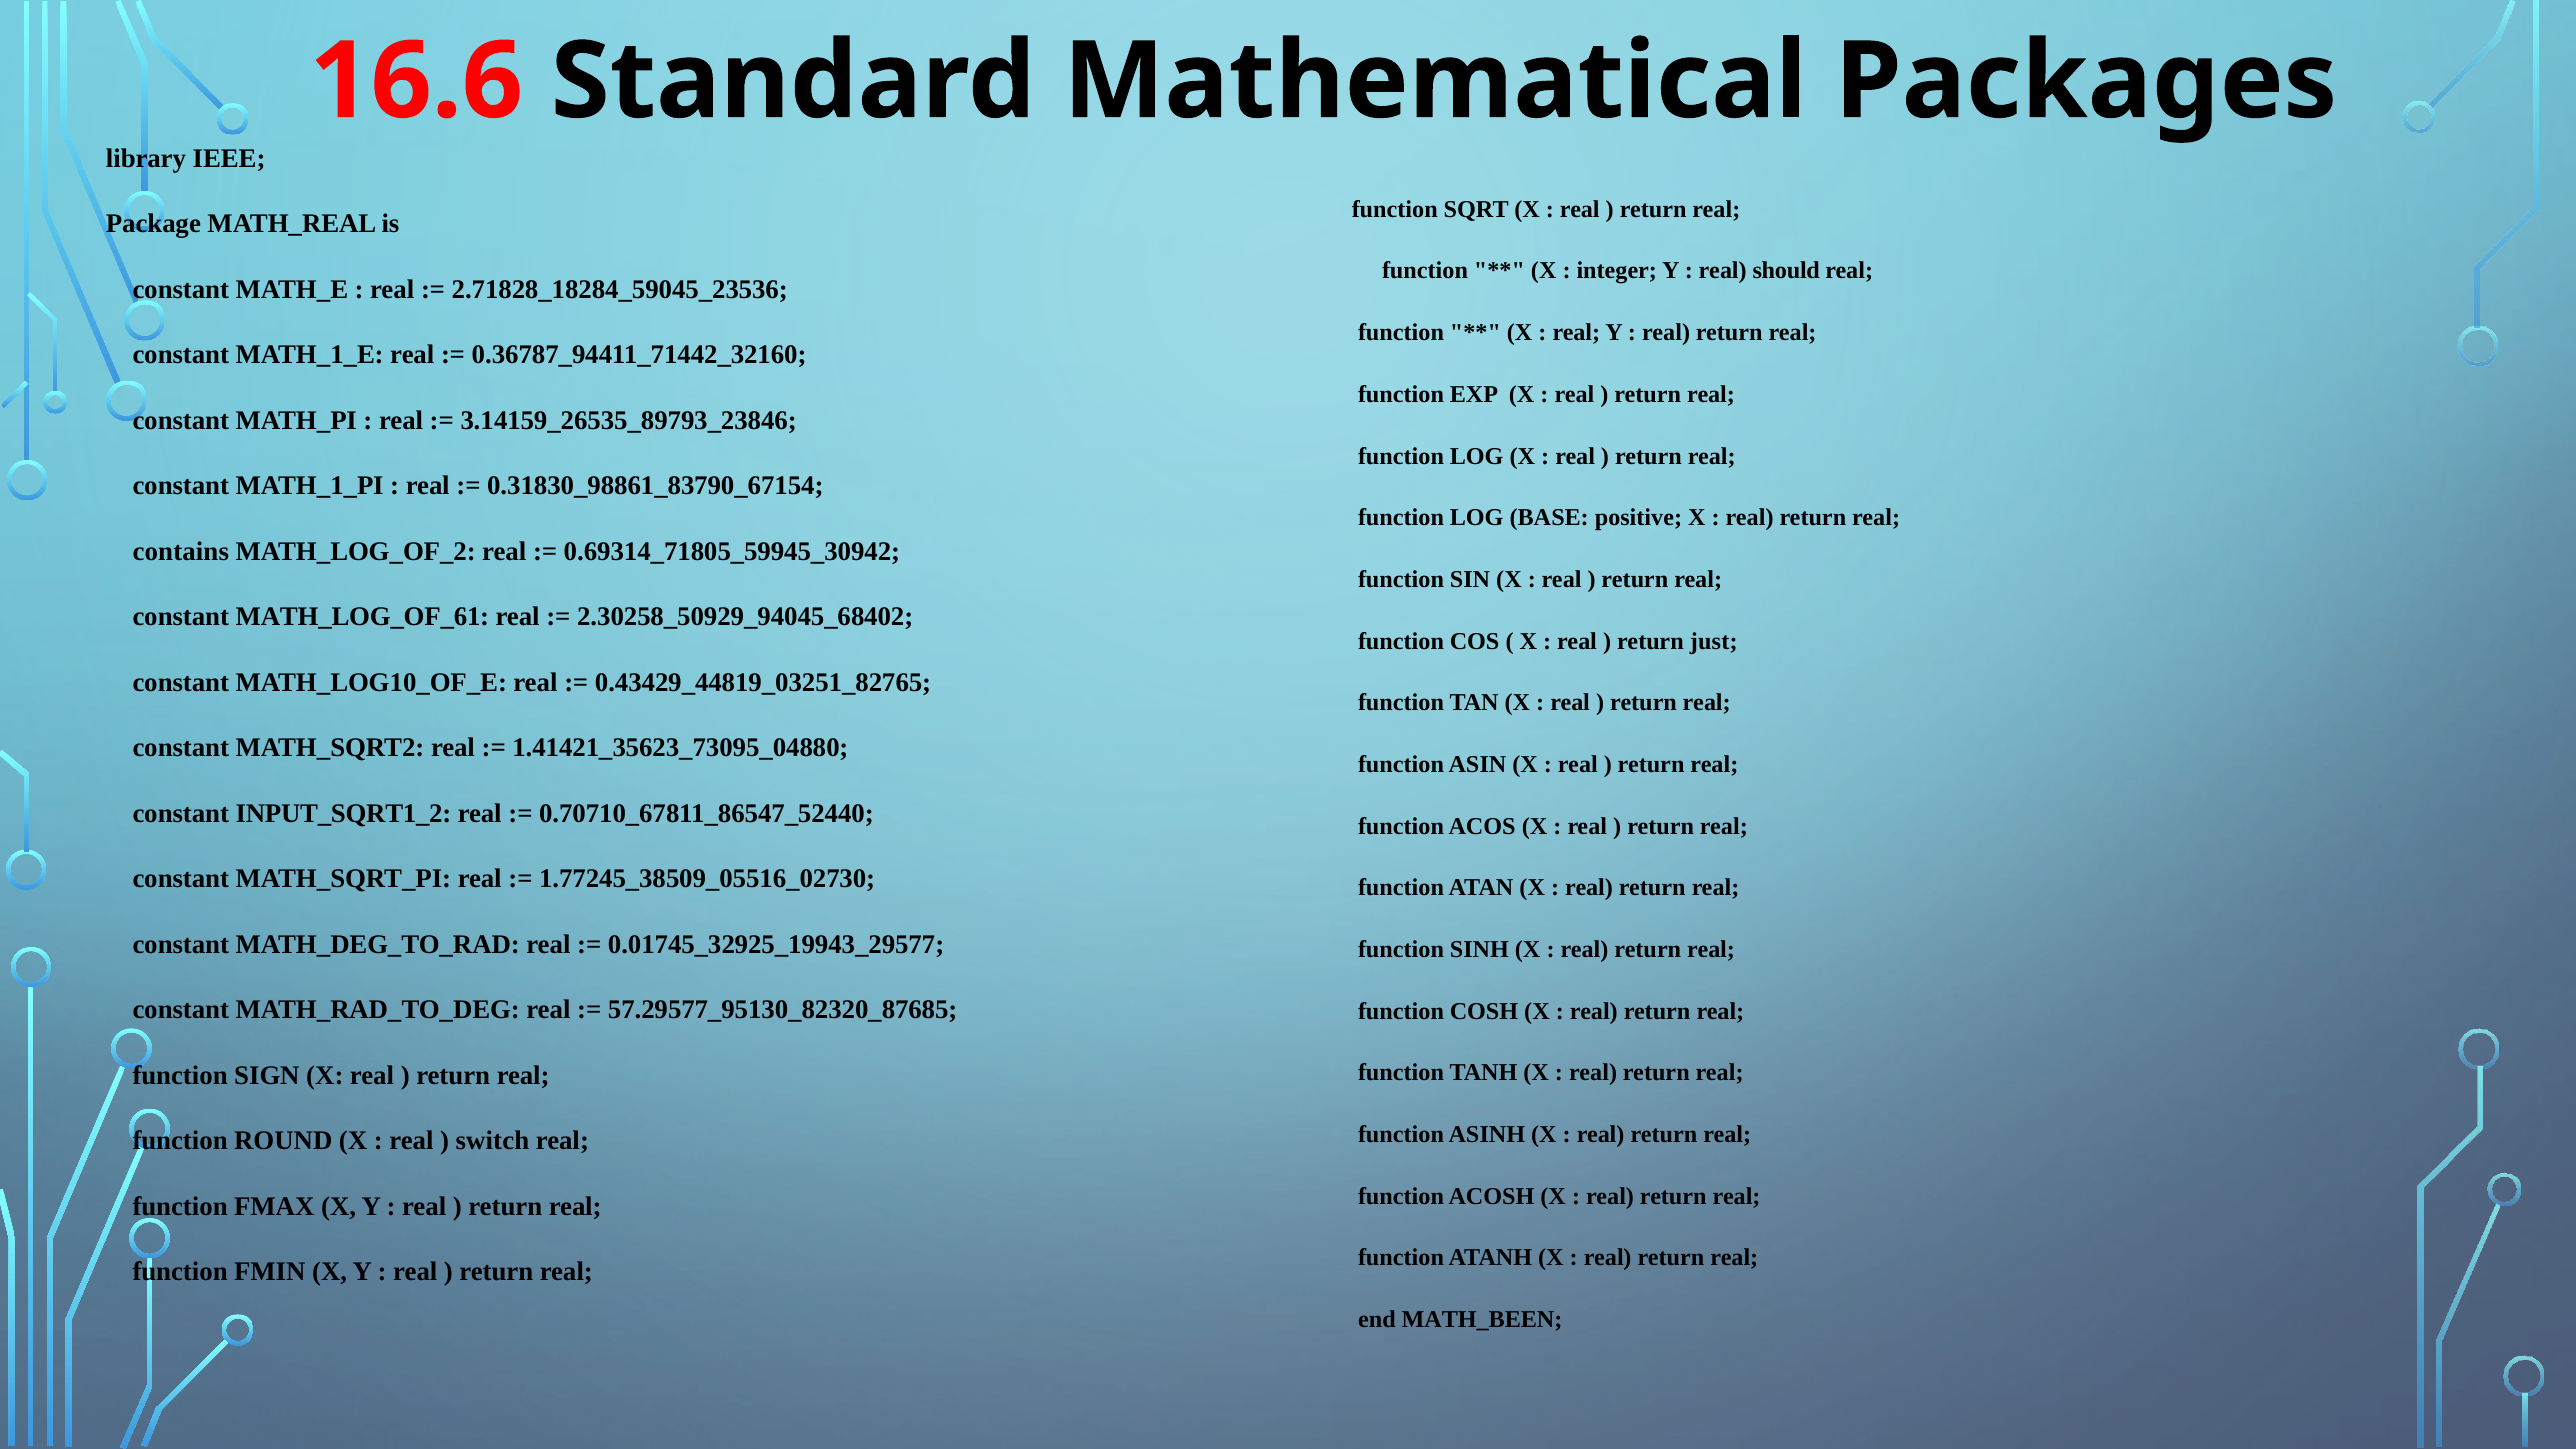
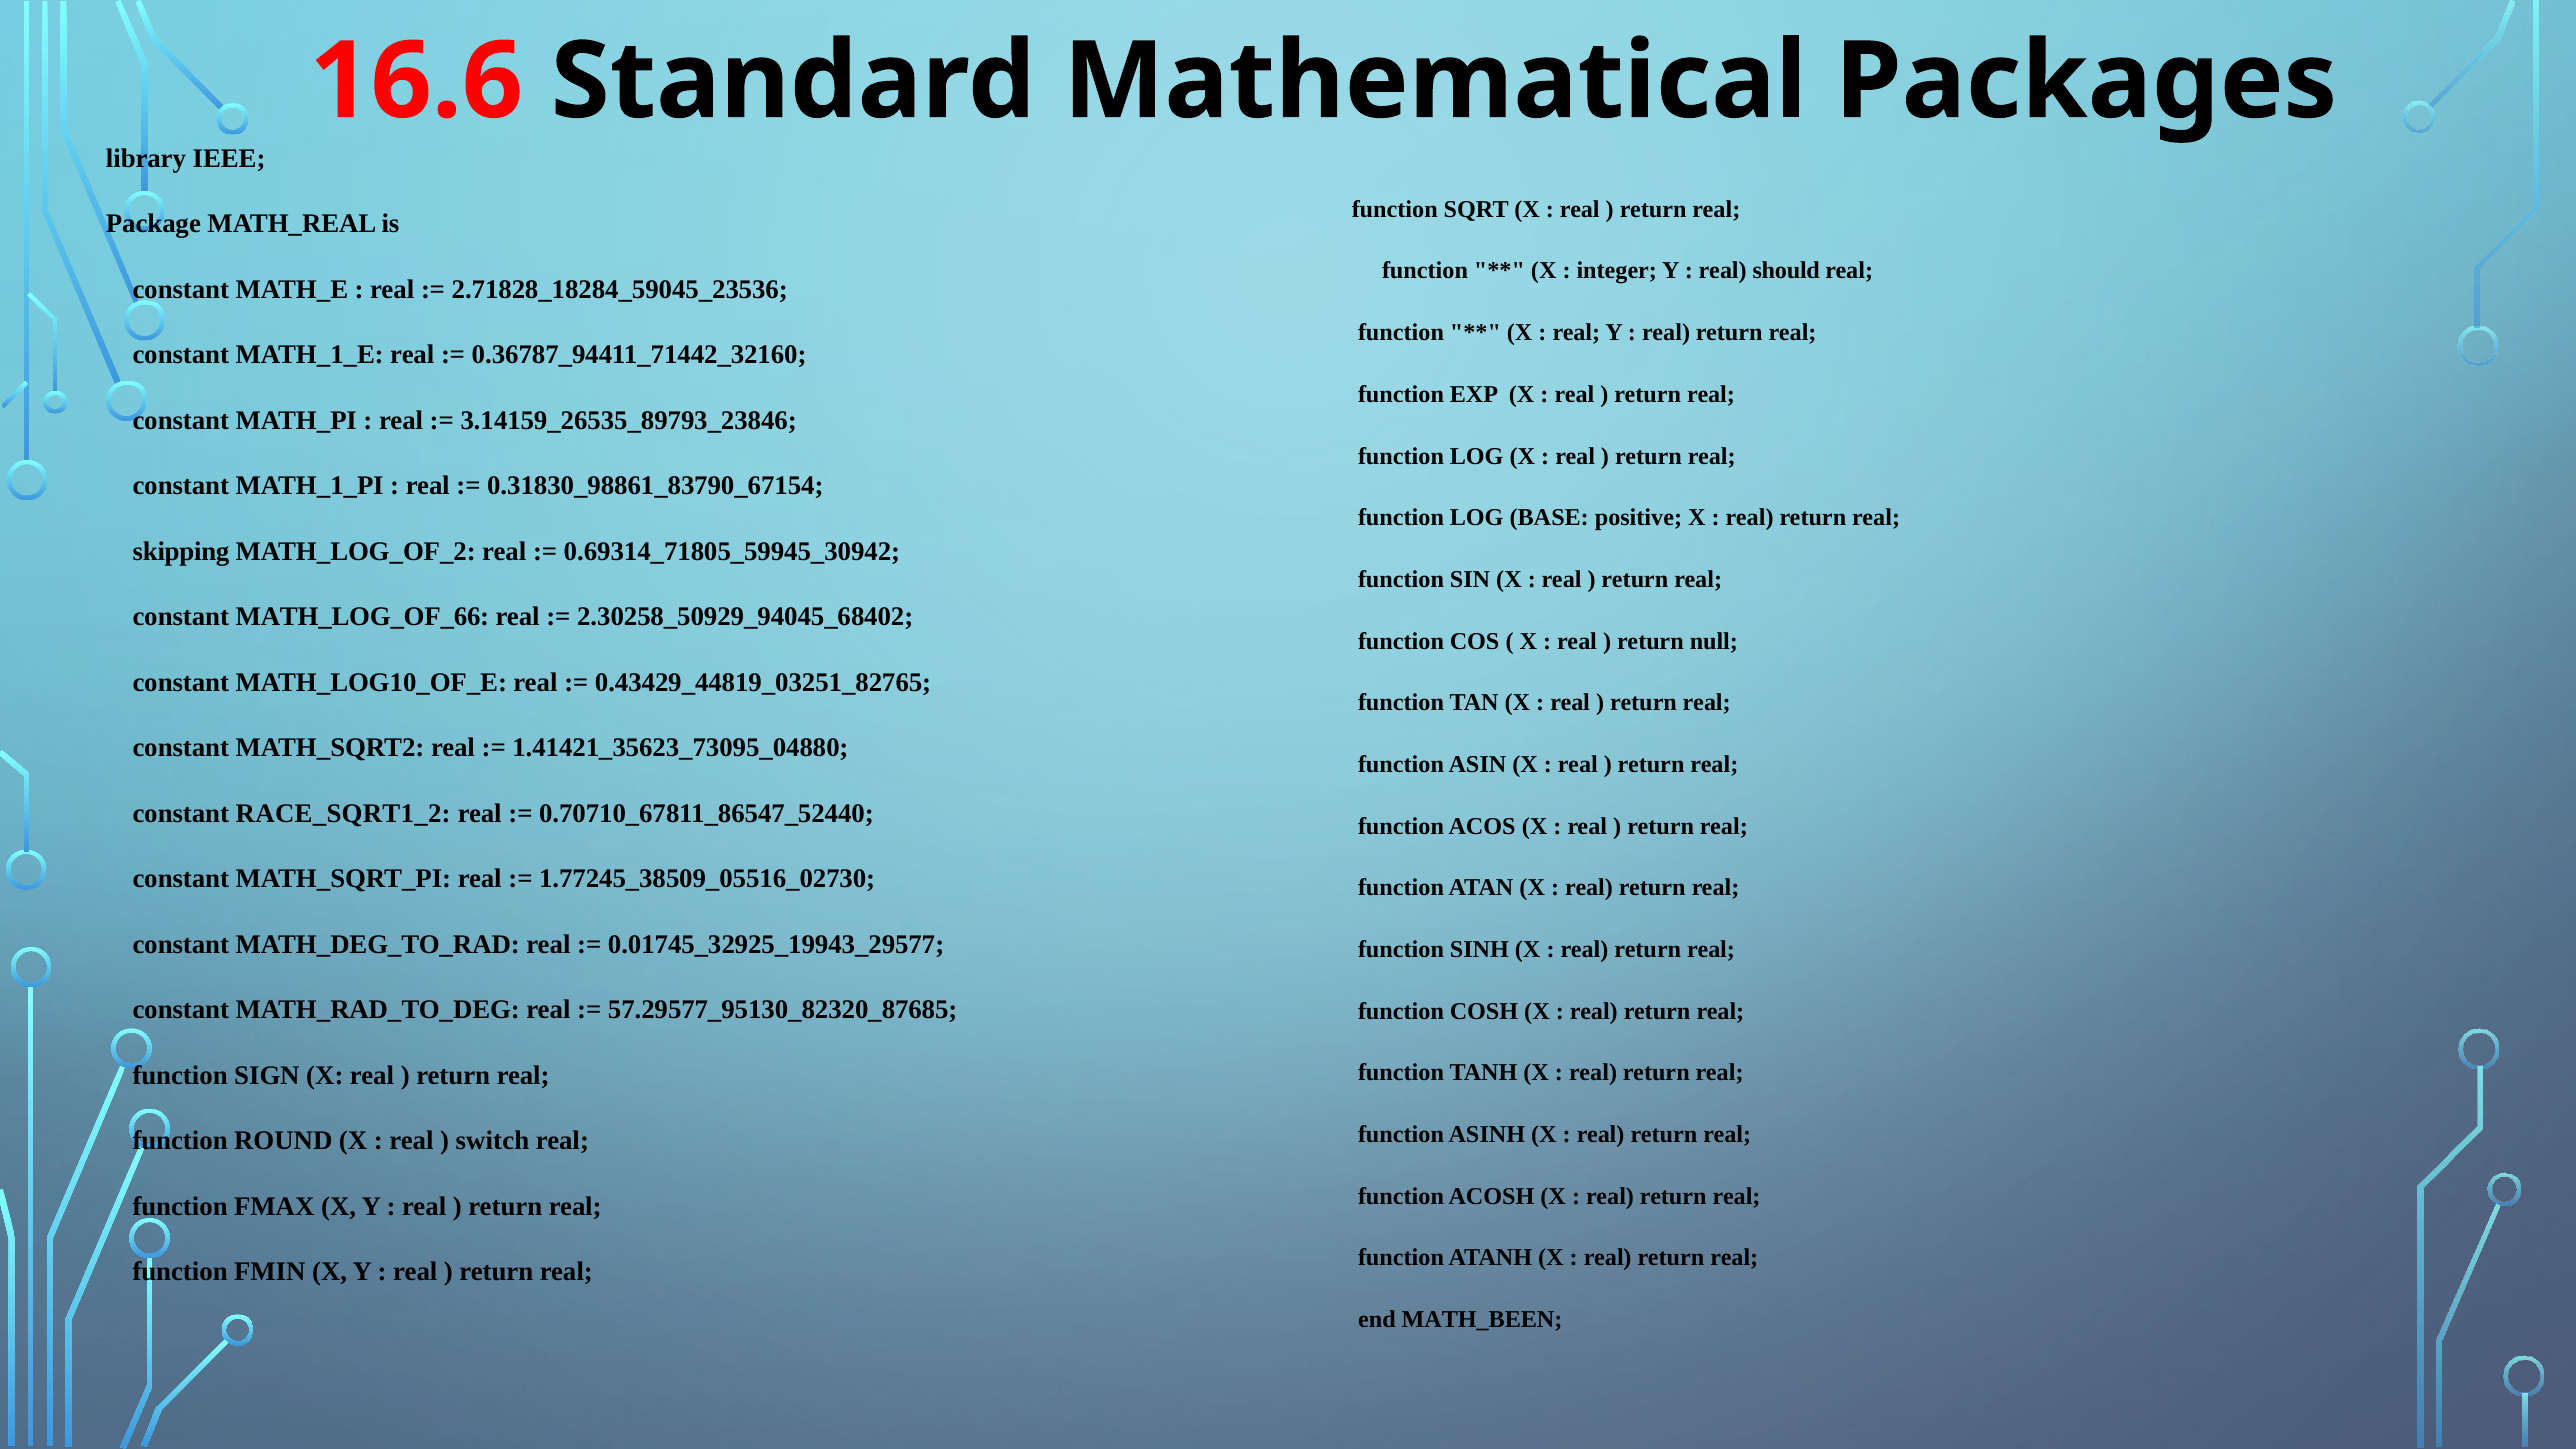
contains: contains -> skipping (181, 551)
MATH_LOG_OF_61: MATH_LOG_OF_61 -> MATH_LOG_OF_66 (362, 617)
just: just -> null (1714, 641)
INPUT_SQRT1_2: INPUT_SQRT1_2 -> RACE_SQRT1_2 (343, 813)
